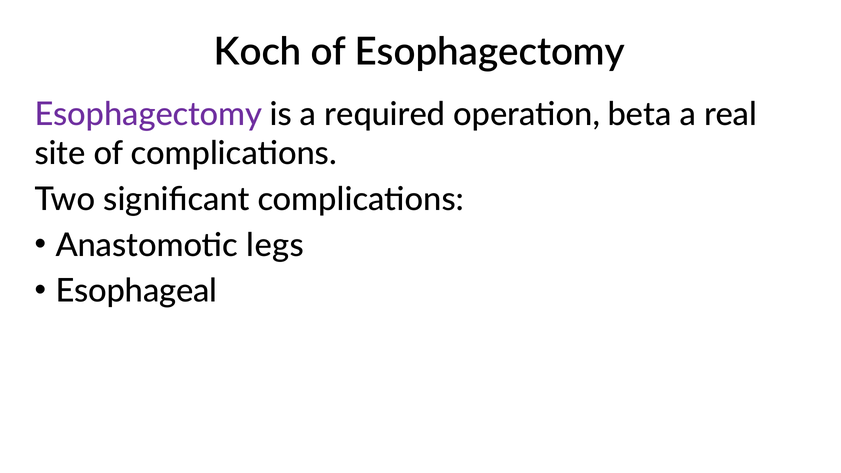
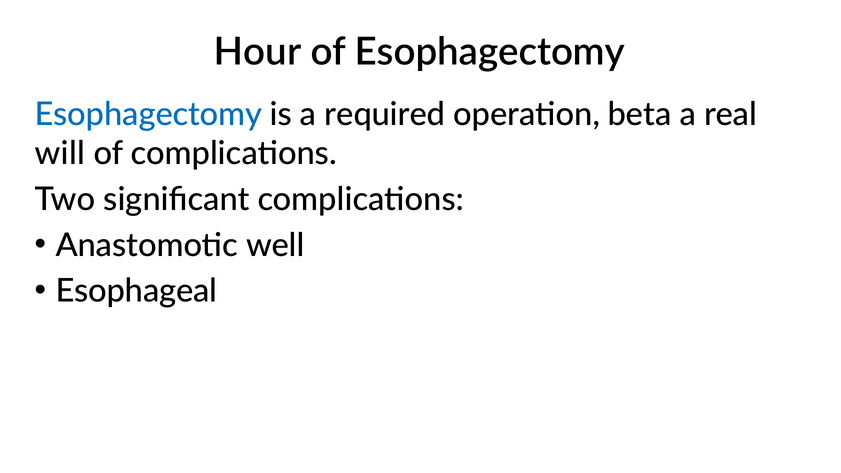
Koch: Koch -> Hour (258, 52)
Esophagectomy colour: purple -> blue (148, 114)
site: site -> will (60, 154)
legs: legs -> well (275, 245)
